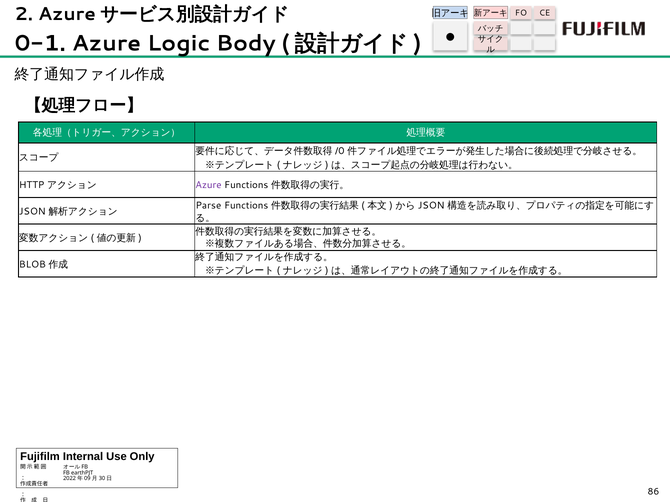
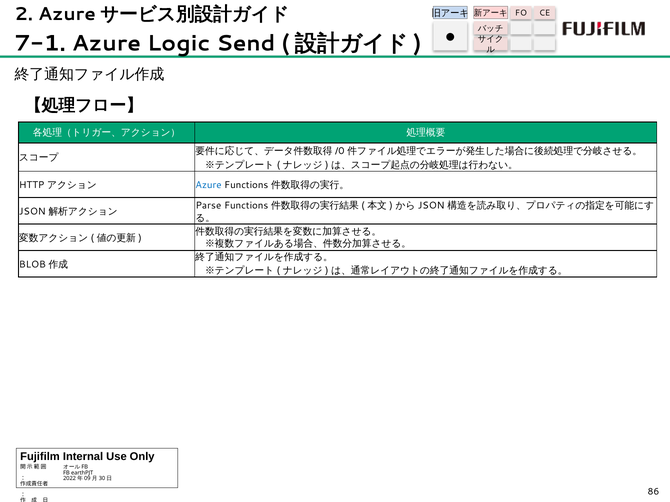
0-1: 0-1 -> 7-1 (40, 43)
Body: Body -> Send (246, 43)
Azure colour: purple -> blue (208, 185)
